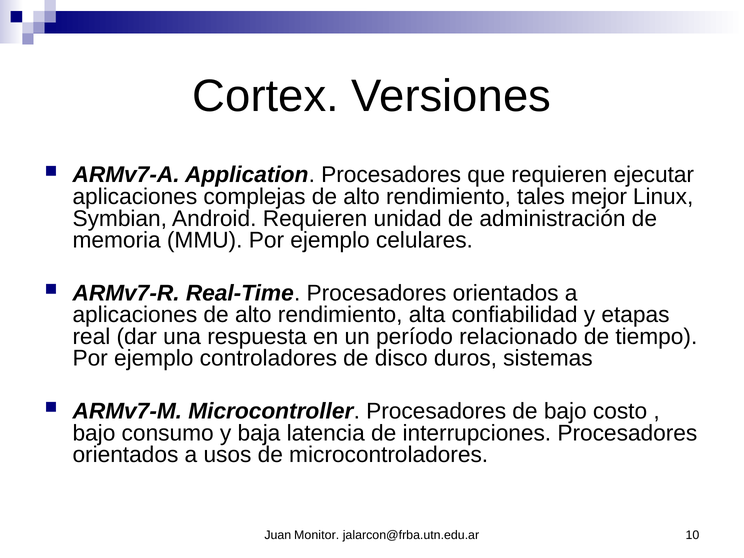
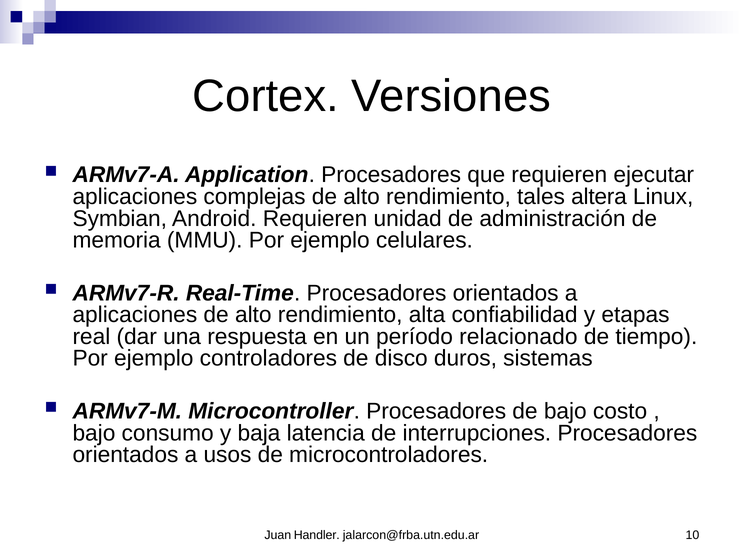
mejor: mejor -> altera (599, 197)
Monitor: Monitor -> Handler (317, 535)
